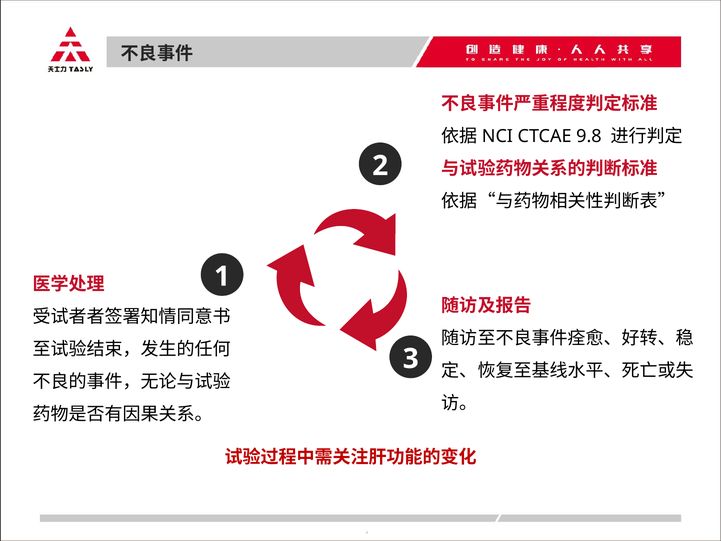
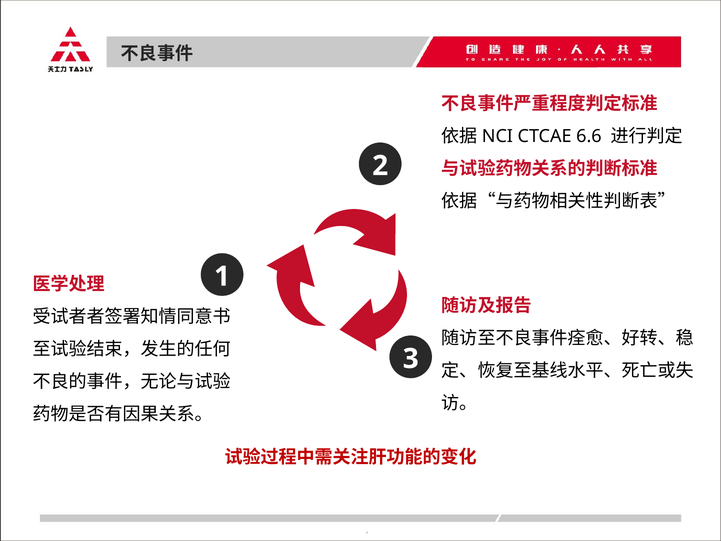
9.8: 9.8 -> 6.6 (589, 136)
